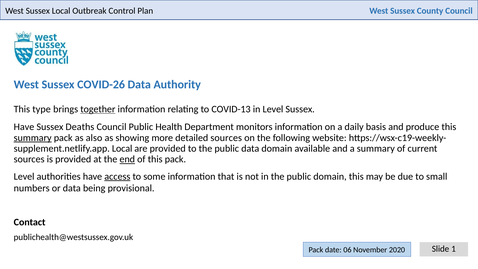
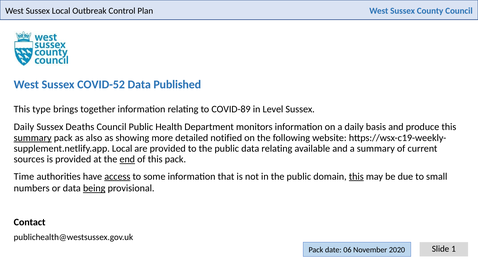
COVID-26: COVID-26 -> COVID-52 (101, 84)
Authority: Authority -> Published (177, 84)
together underline: present -> none (98, 109)
COVID-13: COVID-13 -> COVID-89 (231, 109)
Have: Have -> Daily (24, 127)
detailed sources: sources -> notified (226, 138)
data domain: domain -> relating (277, 148)
Level: Level -> Time (24, 176)
this underline: none -> present (356, 176)
being underline: none -> present (94, 188)
